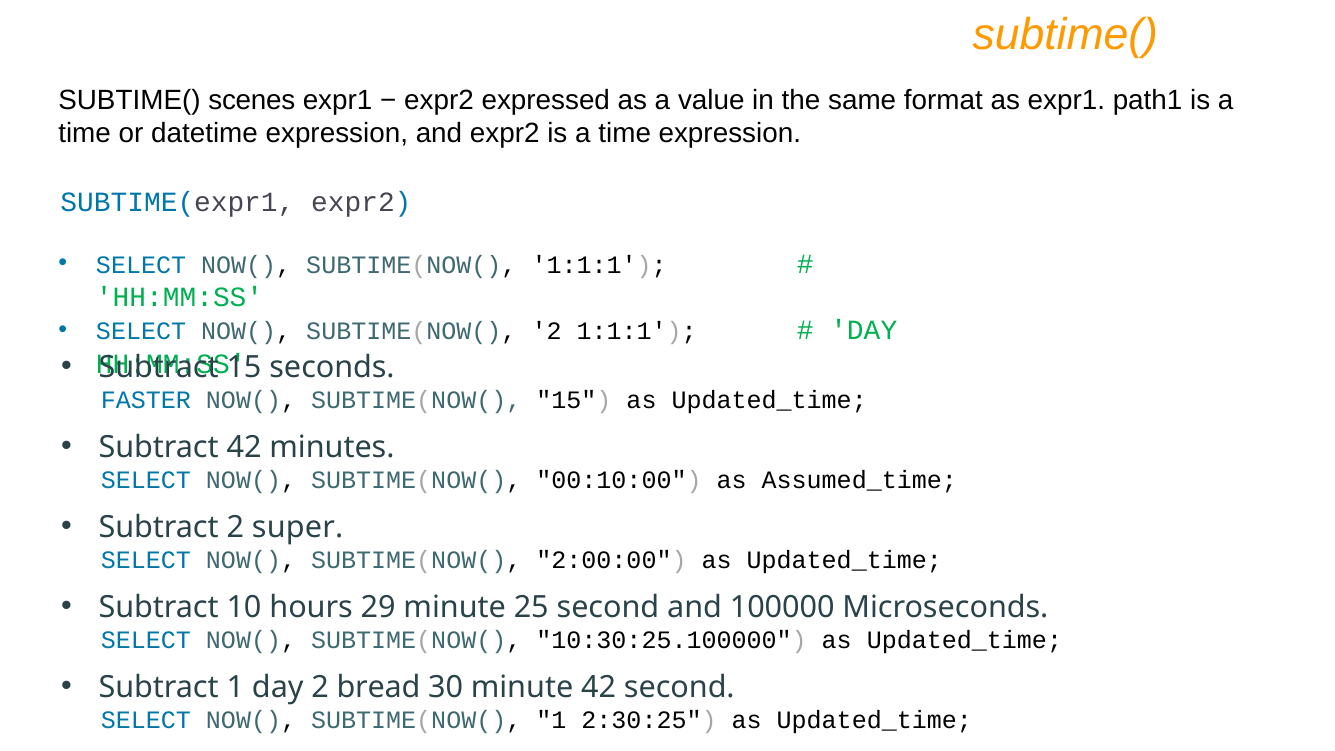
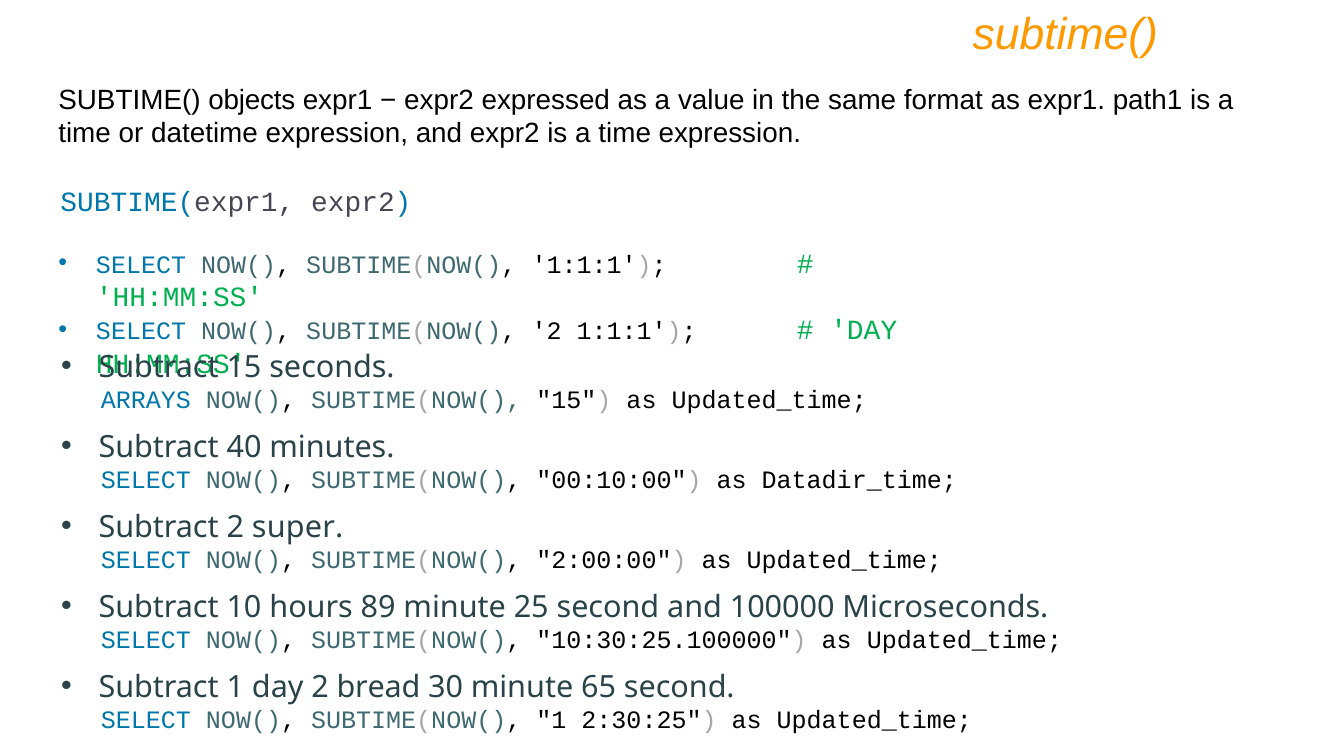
scenes: scenes -> objects (252, 100)
FASTER: FASTER -> ARRAYS (146, 400)
Subtract 42: 42 -> 40 (244, 447)
Assumed_time: Assumed_time -> Datadir_time (859, 480)
29: 29 -> 89 (378, 607)
minute 42: 42 -> 65 (599, 687)
